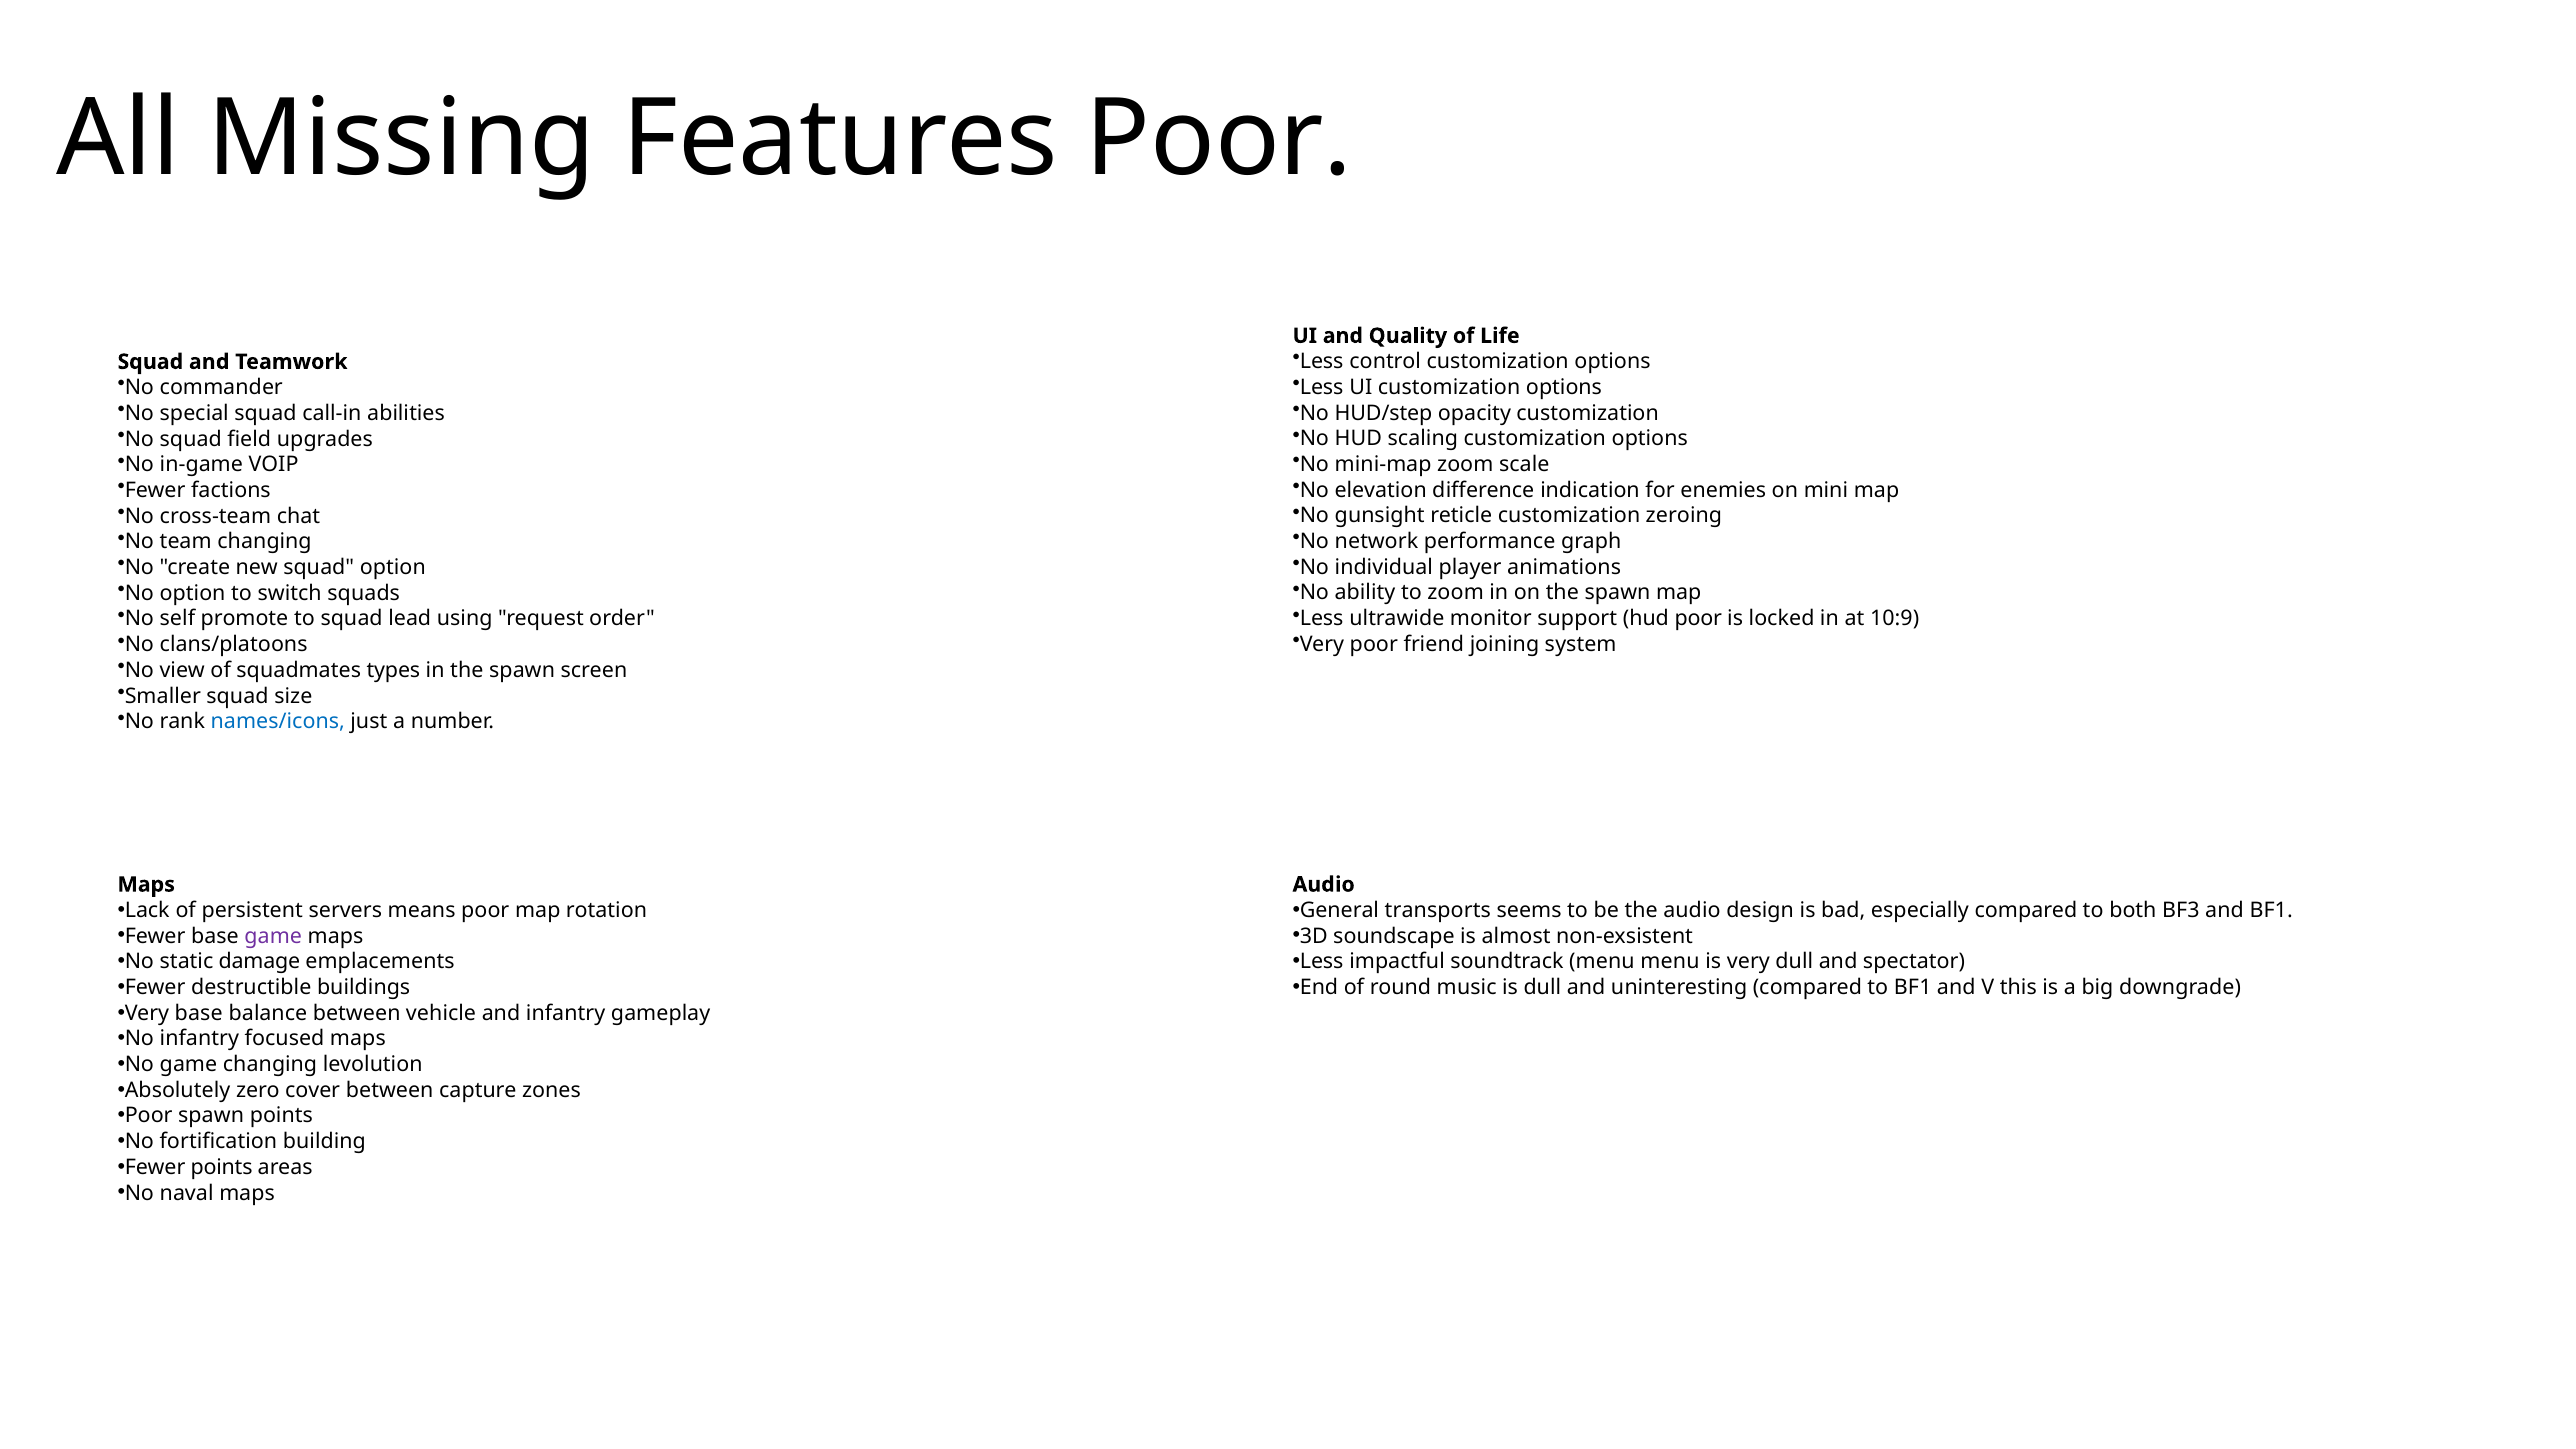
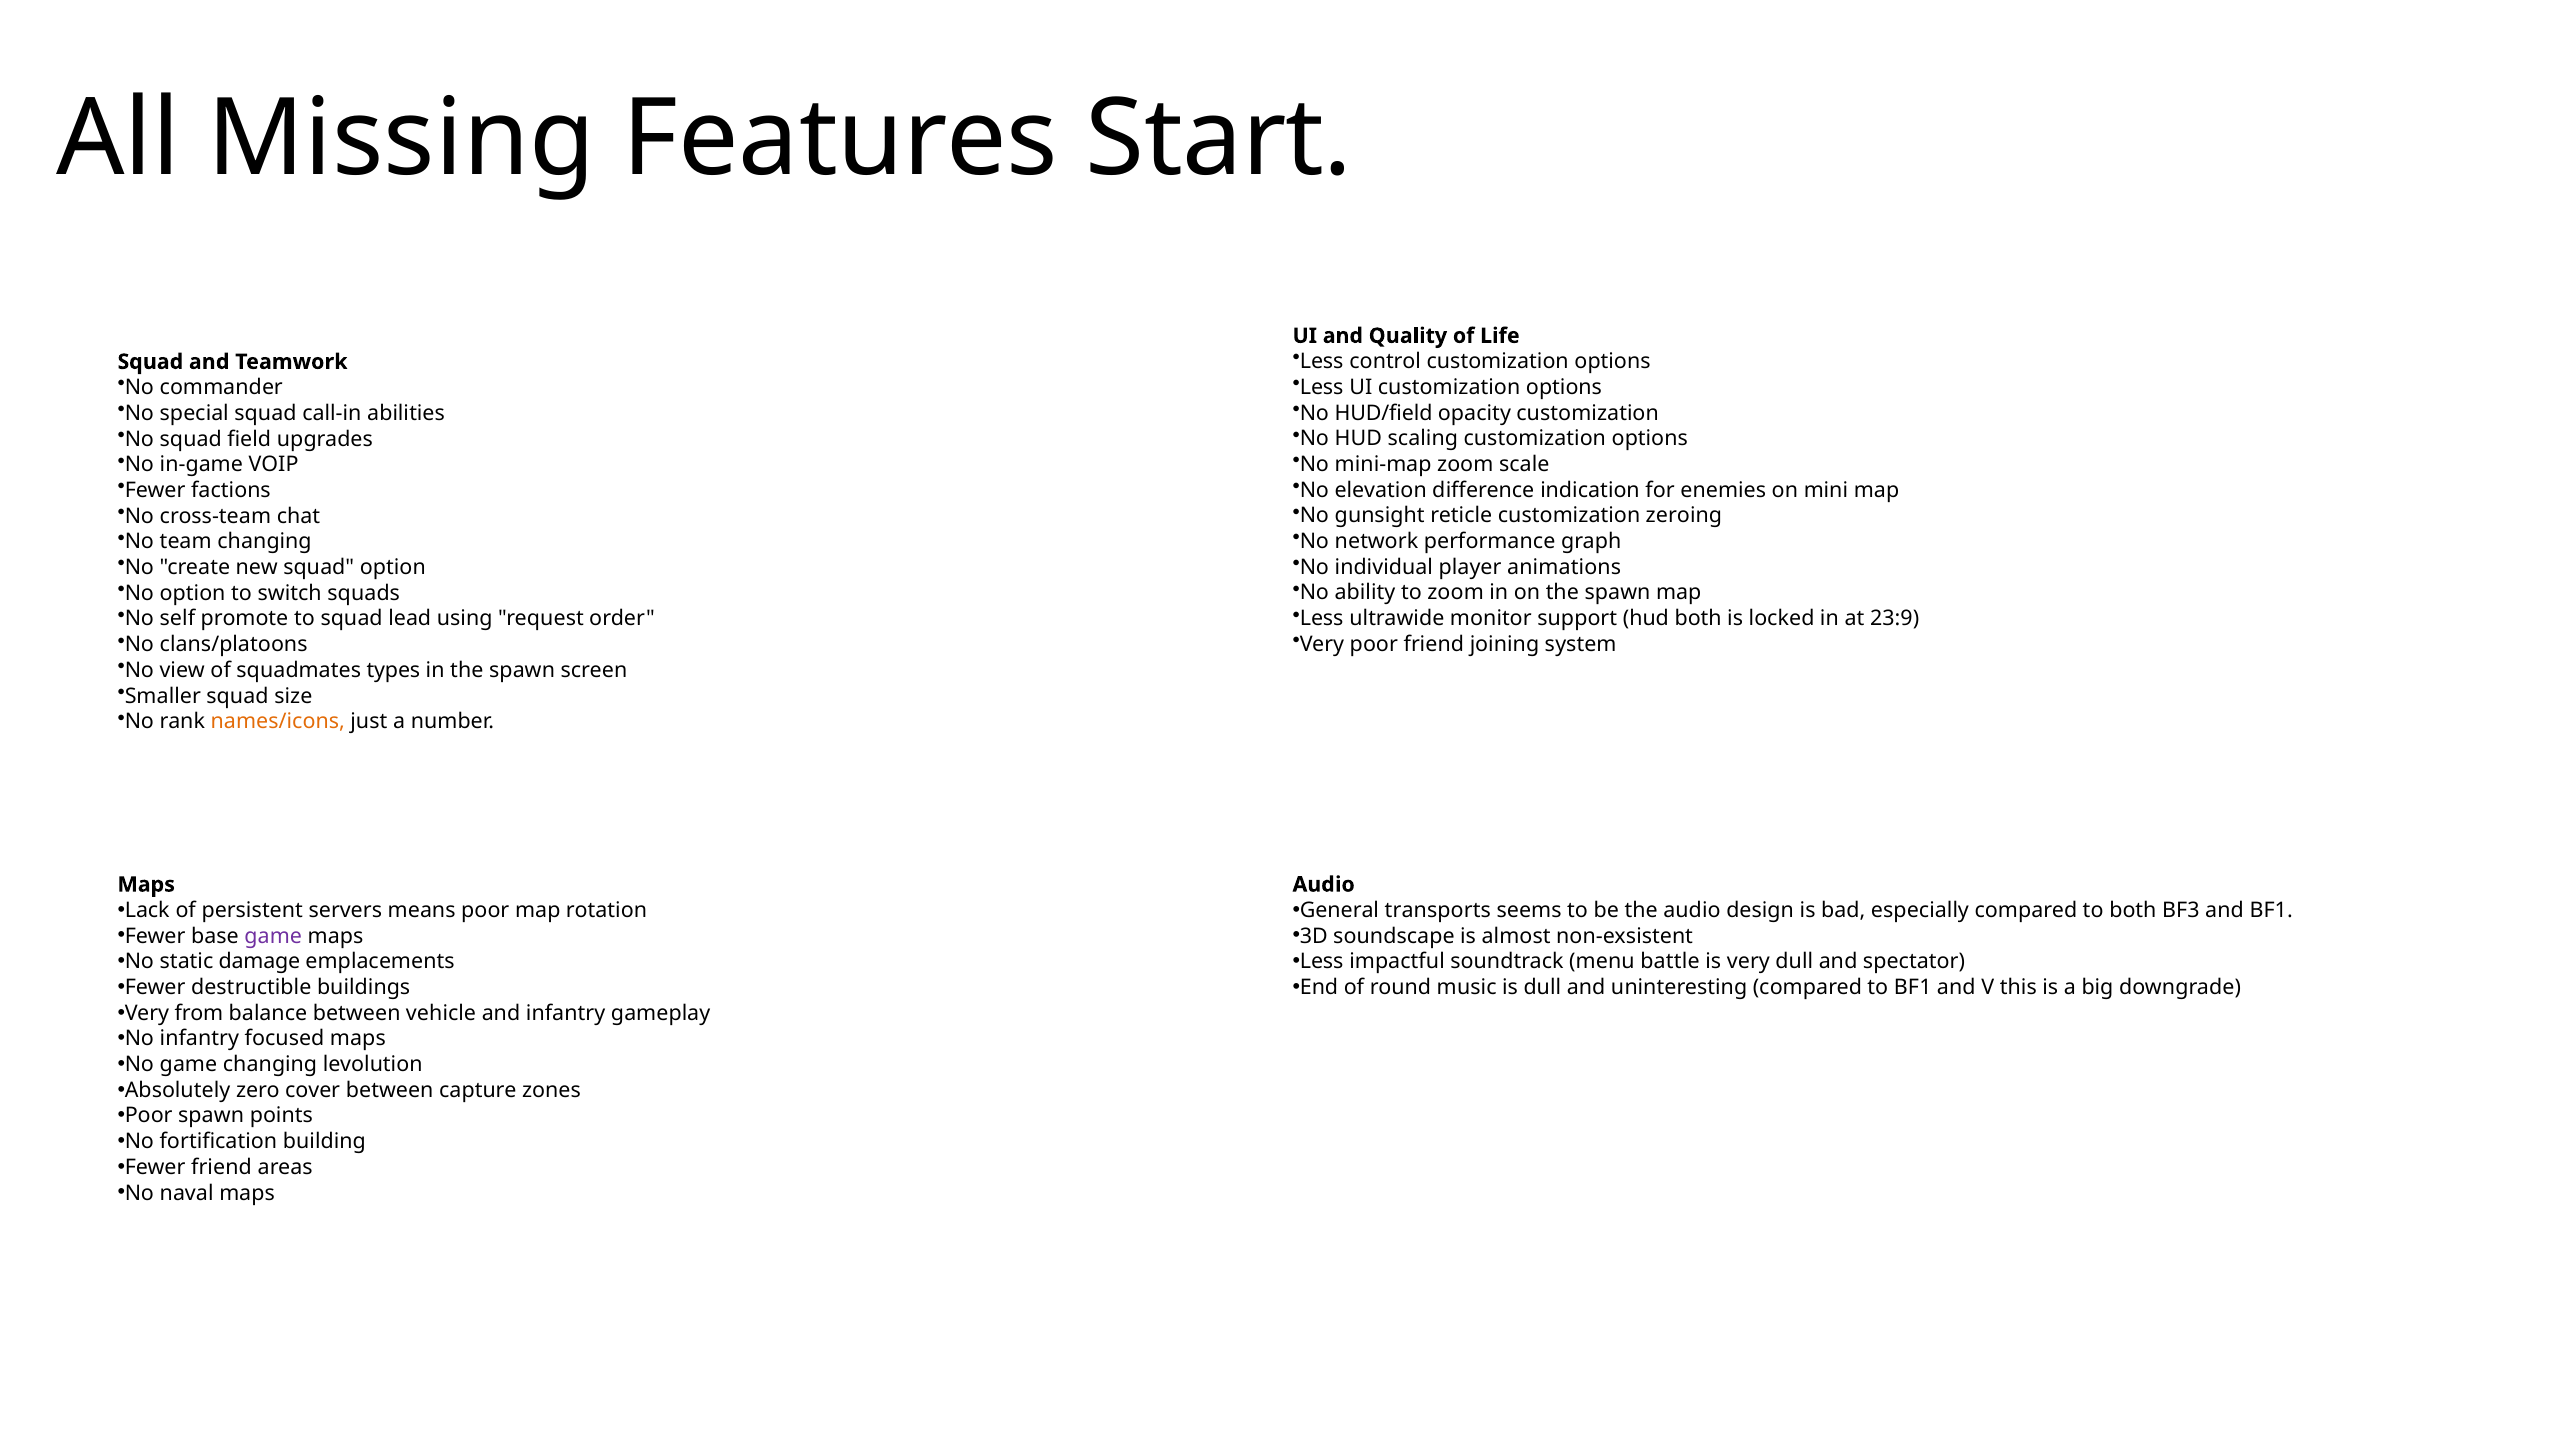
Features Poor: Poor -> Start (1219, 139)
HUD/step: HUD/step -> HUD/field (1384, 413)
hud poor: poor -> both (1698, 619)
10:9: 10:9 -> 23:9 (1895, 619)
names/icons colour: blue -> orange (278, 722)
menu menu: menu -> battle (1670, 962)
Very base: base -> from (199, 1013)
Fewer points: points -> friend (221, 1167)
